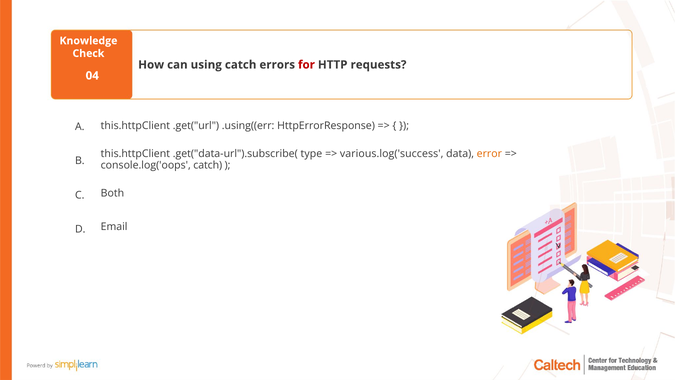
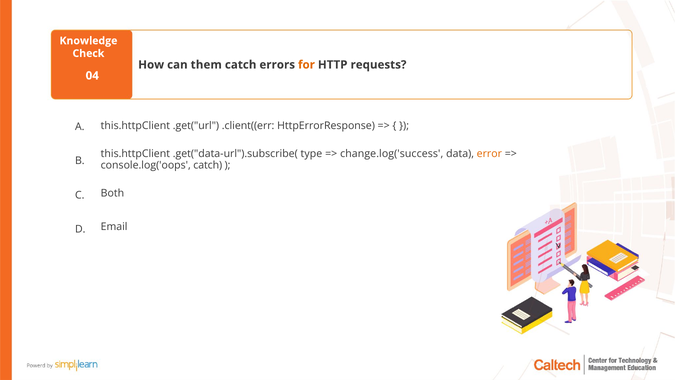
using: using -> them (206, 65)
for colour: red -> orange (306, 65)
.using((err: .using((err -> .client((err (248, 126)
various.log('success: various.log('success -> change.log('success (392, 154)
